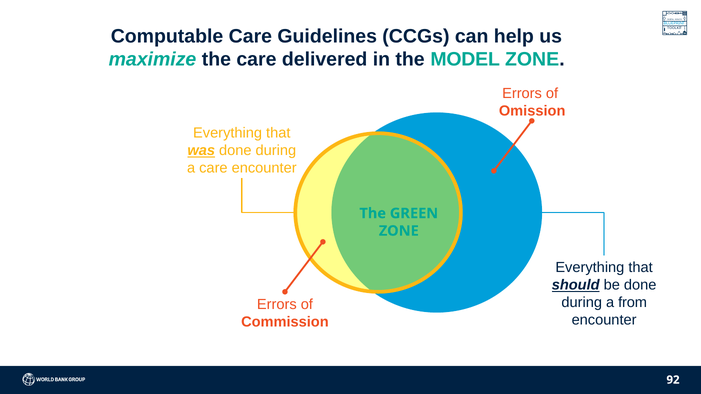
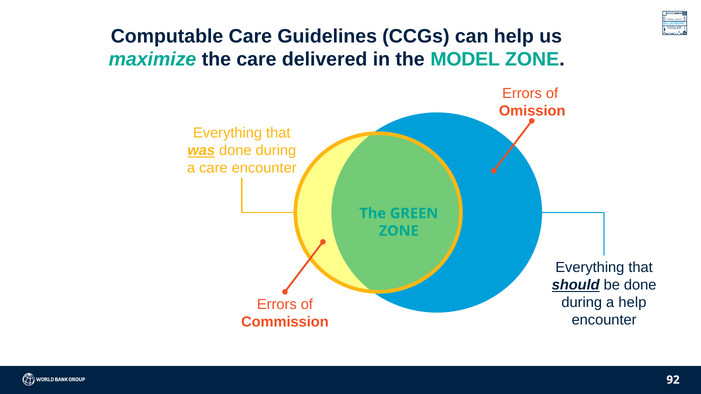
a from: from -> help (632, 303)
